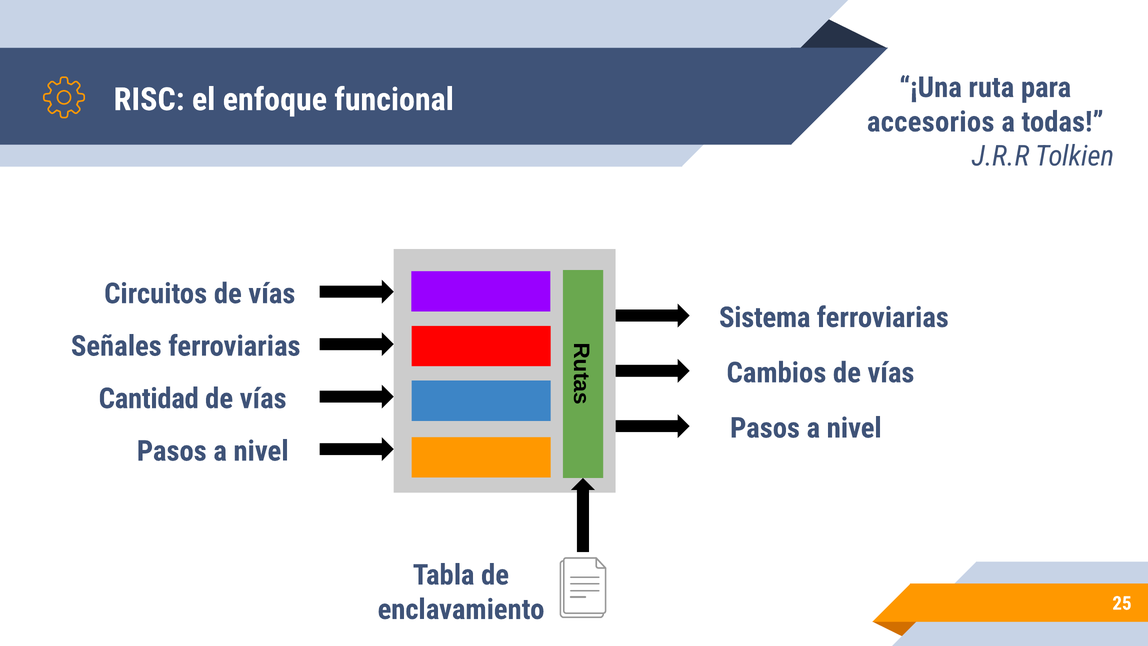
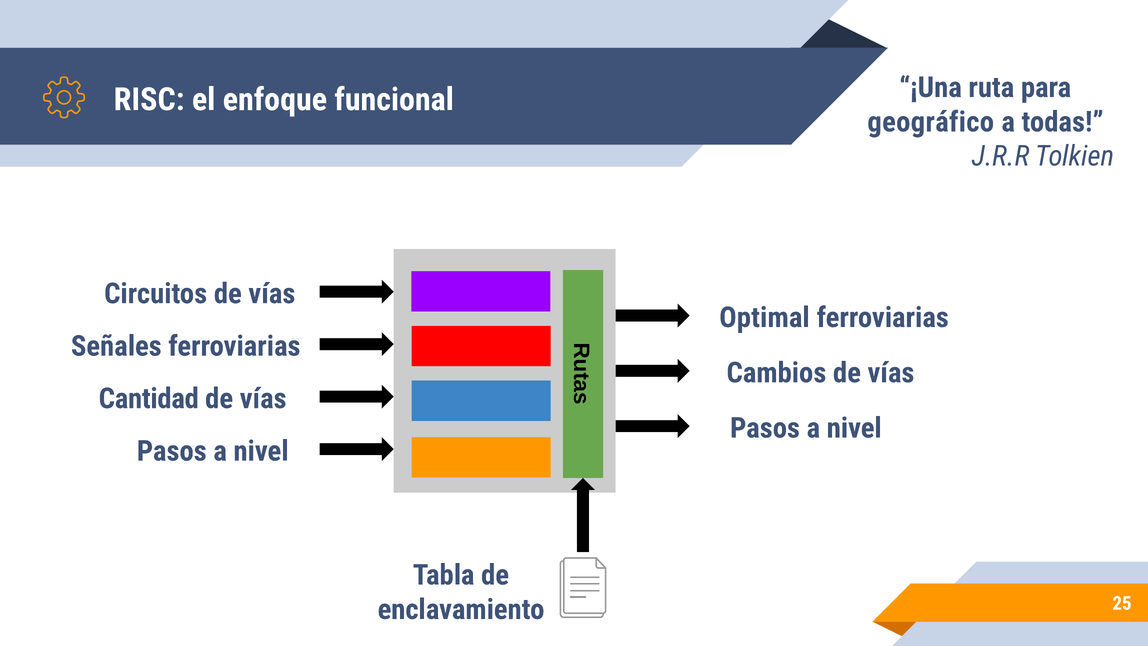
accesorios: accesorios -> geográfico (931, 122)
Sistema: Sistema -> Optimal (765, 317)
